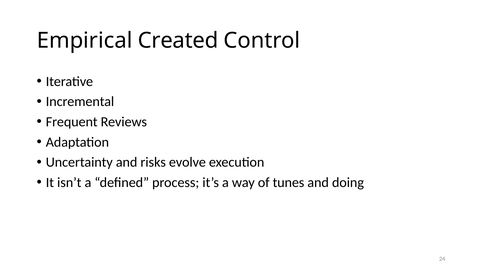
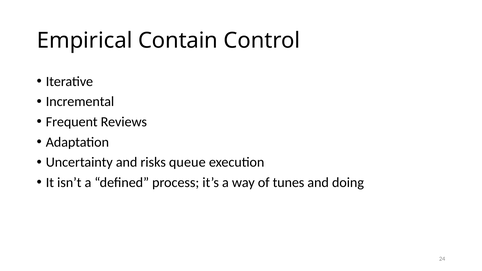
Created: Created -> Contain (178, 40)
evolve: evolve -> queue (187, 162)
